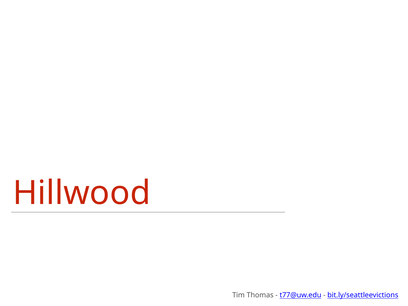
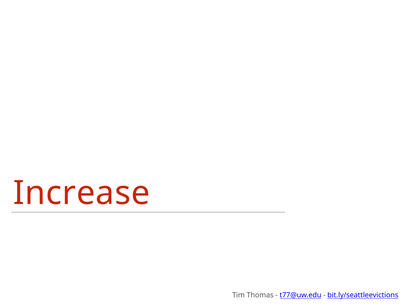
Hillwood: Hillwood -> Increase (82, 193)
